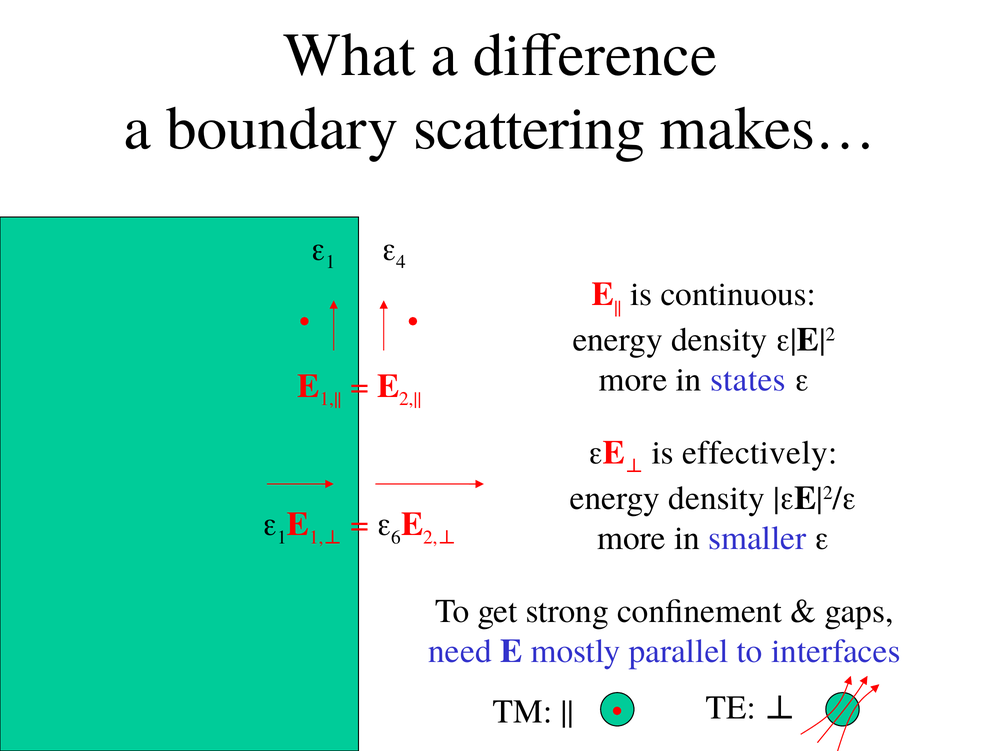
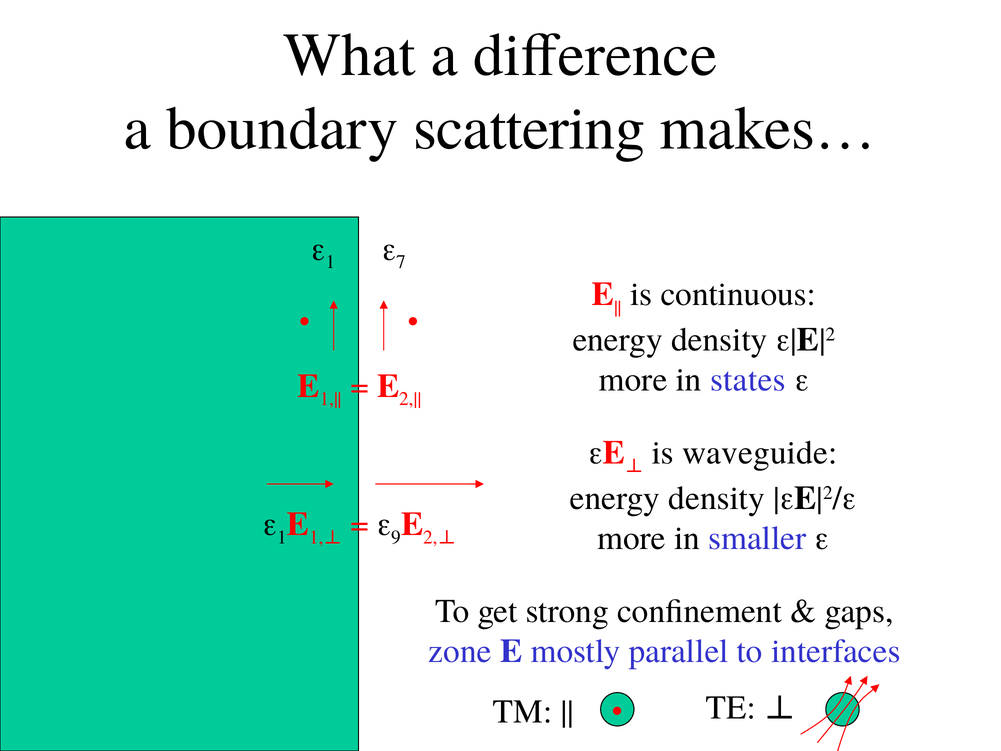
4: 4 -> 7 (401, 262)
effectively: effectively -> waveguide (760, 453)
6: 6 -> 9 (396, 537)
need: need -> zone (460, 651)
